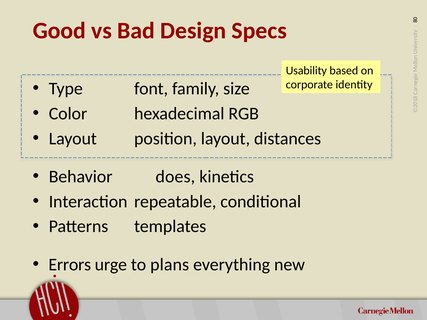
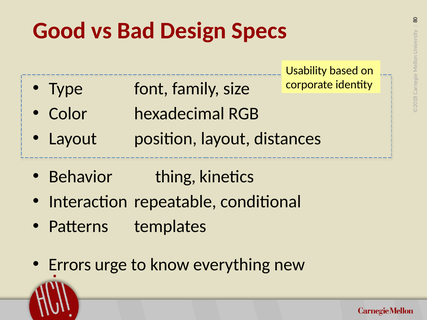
does: does -> thing (176, 177)
plans: plans -> know (170, 265)
